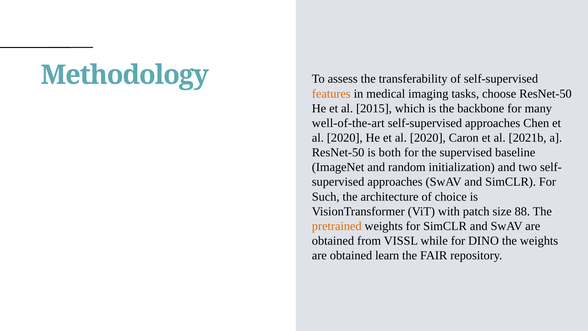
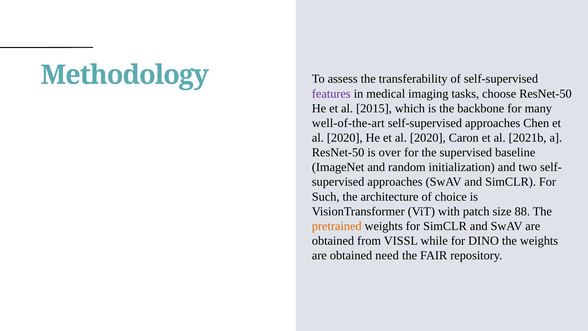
features colour: orange -> purple (331, 94)
both: both -> over (390, 152)
learn: learn -> need (387, 255)
